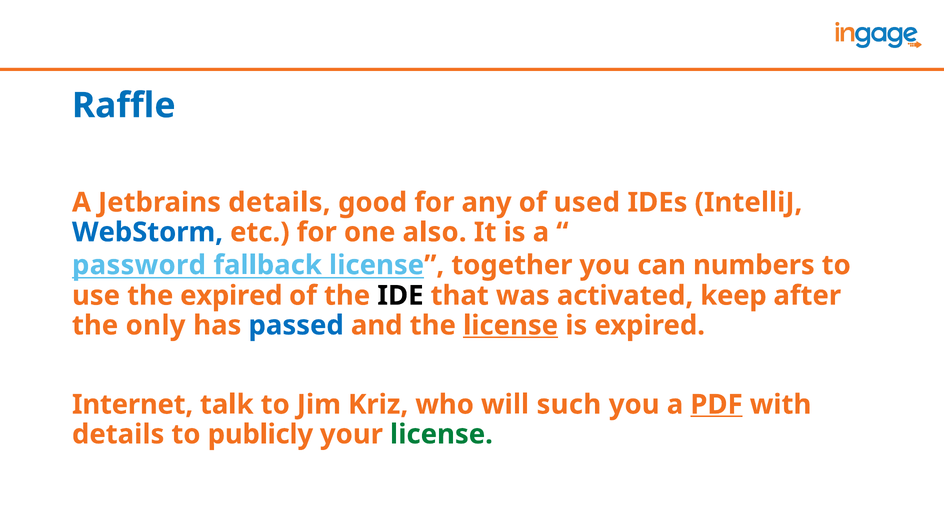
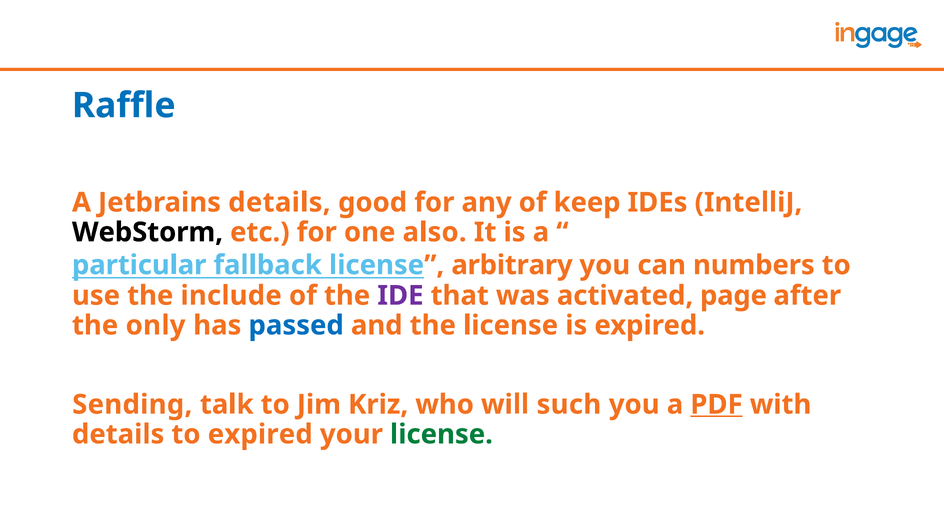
used: used -> keep (587, 203)
WebStorm colour: blue -> black (148, 232)
password: password -> particular (139, 265)
together: together -> arbitrary (512, 265)
the expired: expired -> include (231, 296)
IDE colour: black -> purple (400, 296)
keep: keep -> page (733, 296)
license underline: present -> none (511, 325)
Internet: Internet -> Sending (132, 405)
to publicly: publicly -> expired (260, 434)
